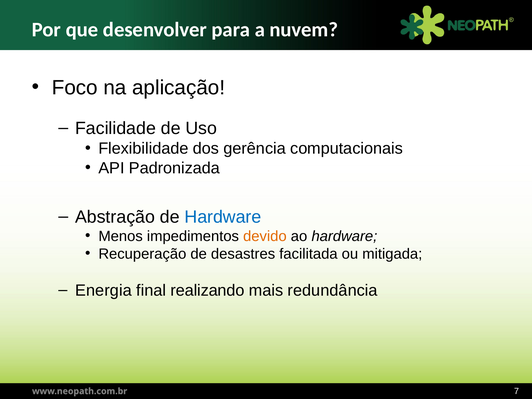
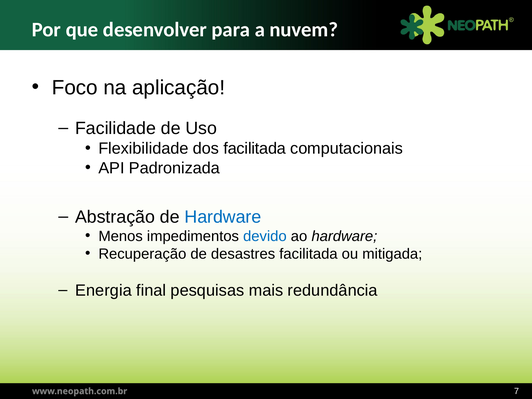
dos gerência: gerência -> facilitada (255, 148)
devido colour: orange -> blue (265, 236)
realizando: realizando -> pesquisas (207, 290)
